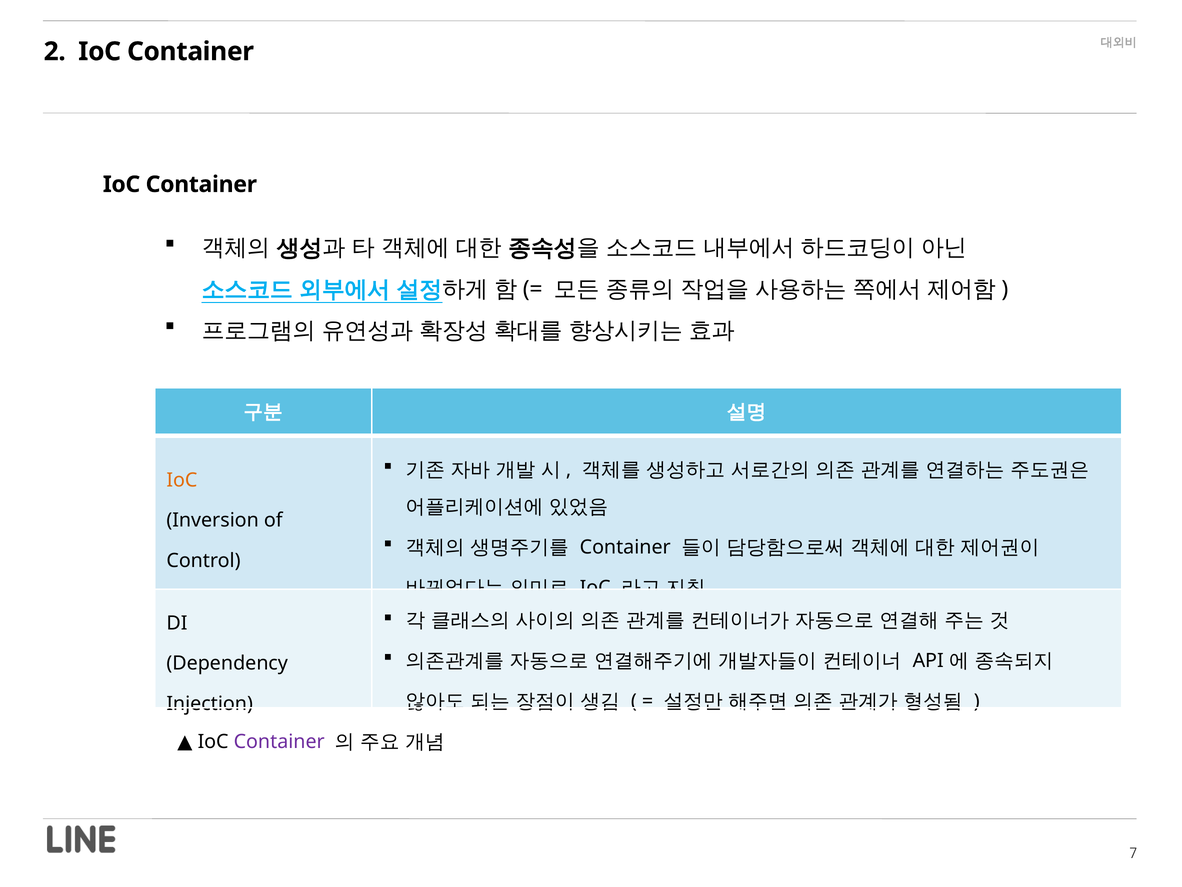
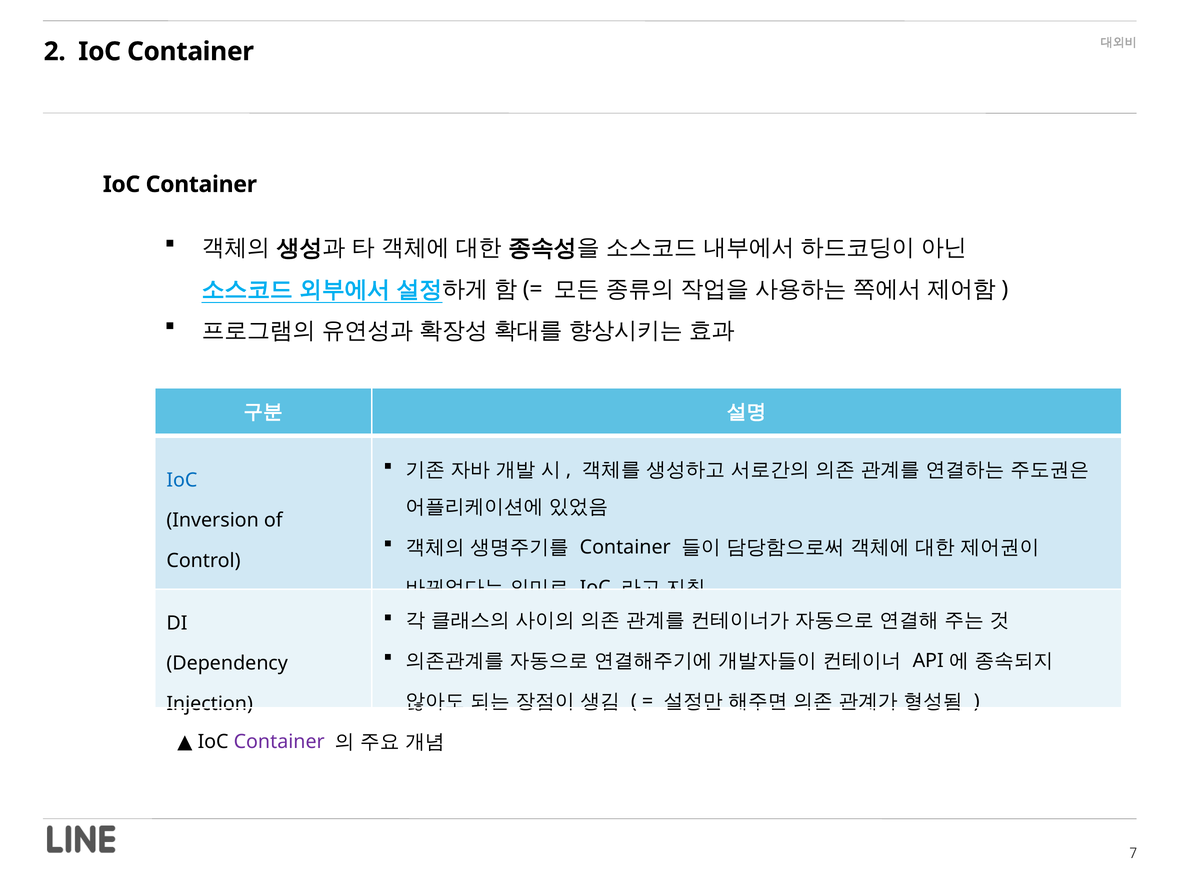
IoC colour: orange -> blue (182, 480)
